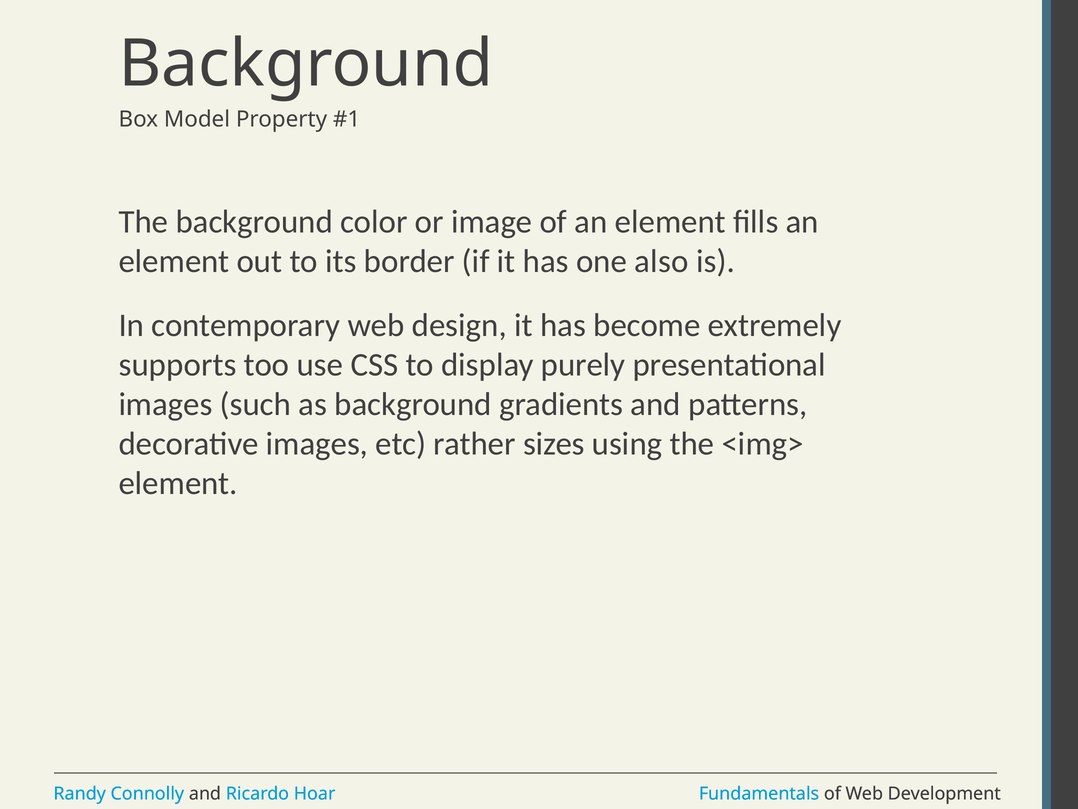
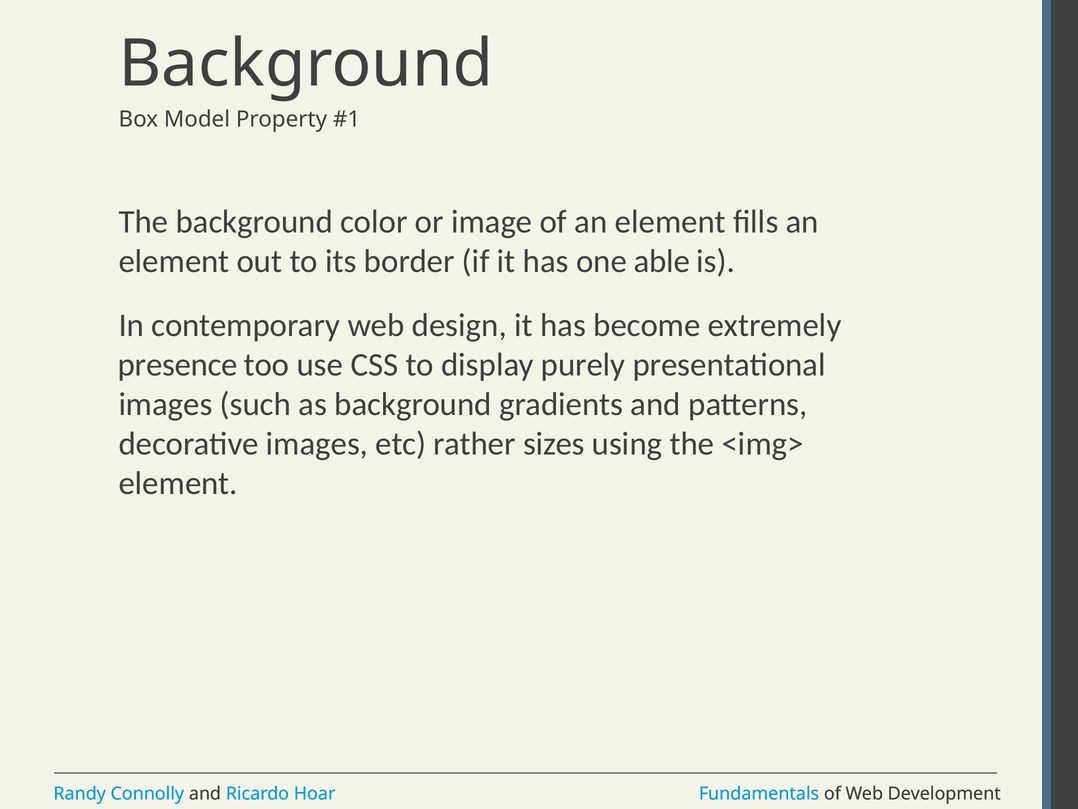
also: also -> able (662, 261)
supports: supports -> presence (178, 365)
